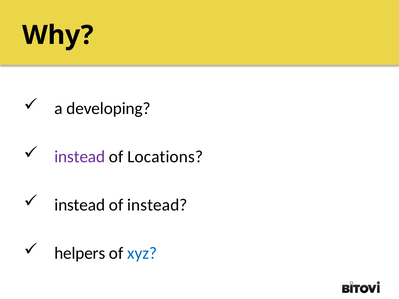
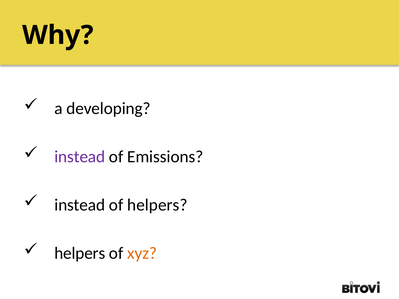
Locations: Locations -> Emissions (165, 157)
of instead: instead -> helpers (157, 205)
xyz colour: blue -> orange (142, 254)
